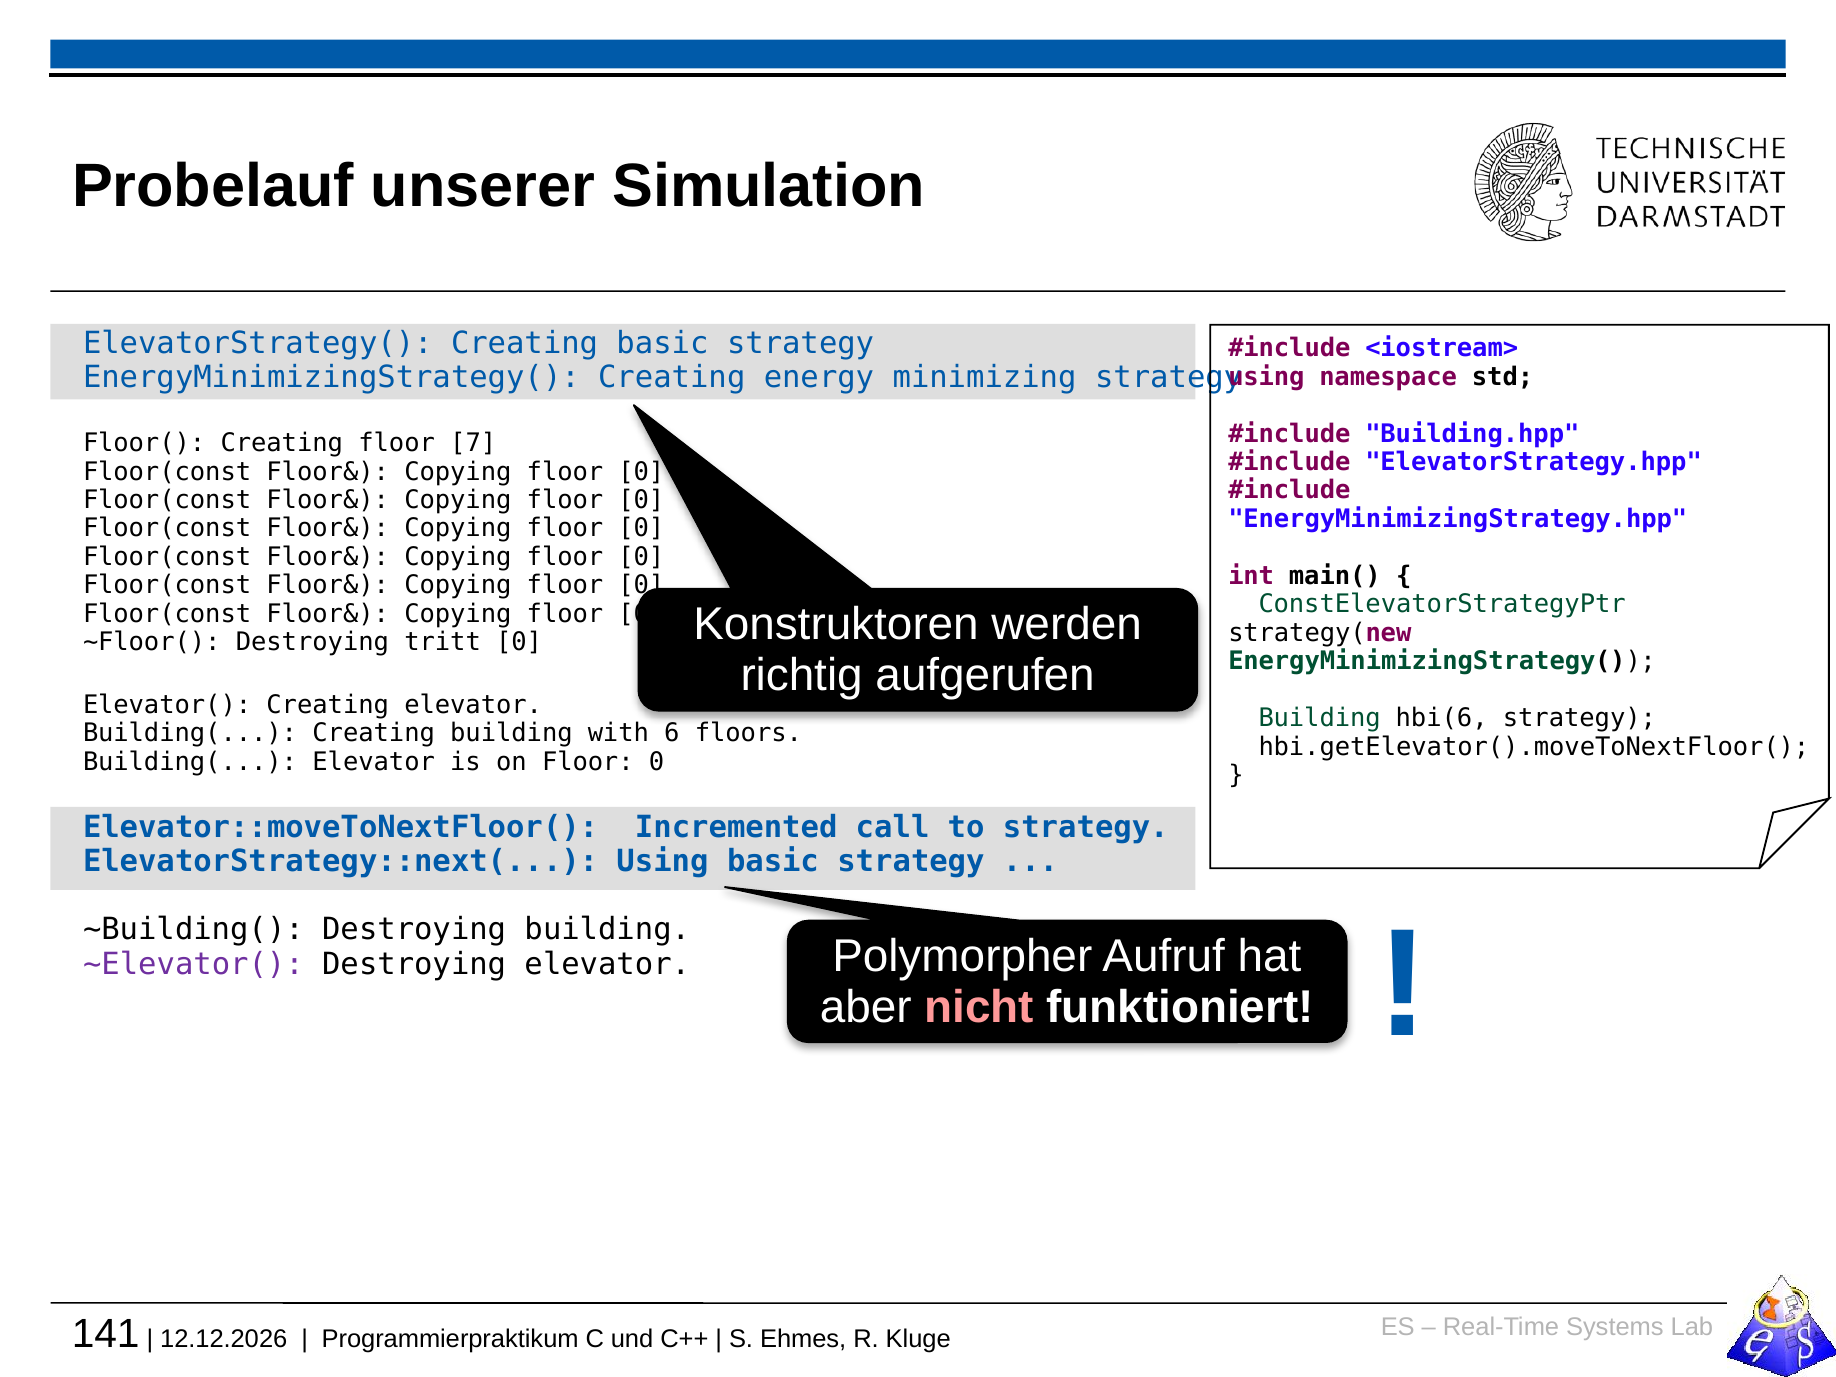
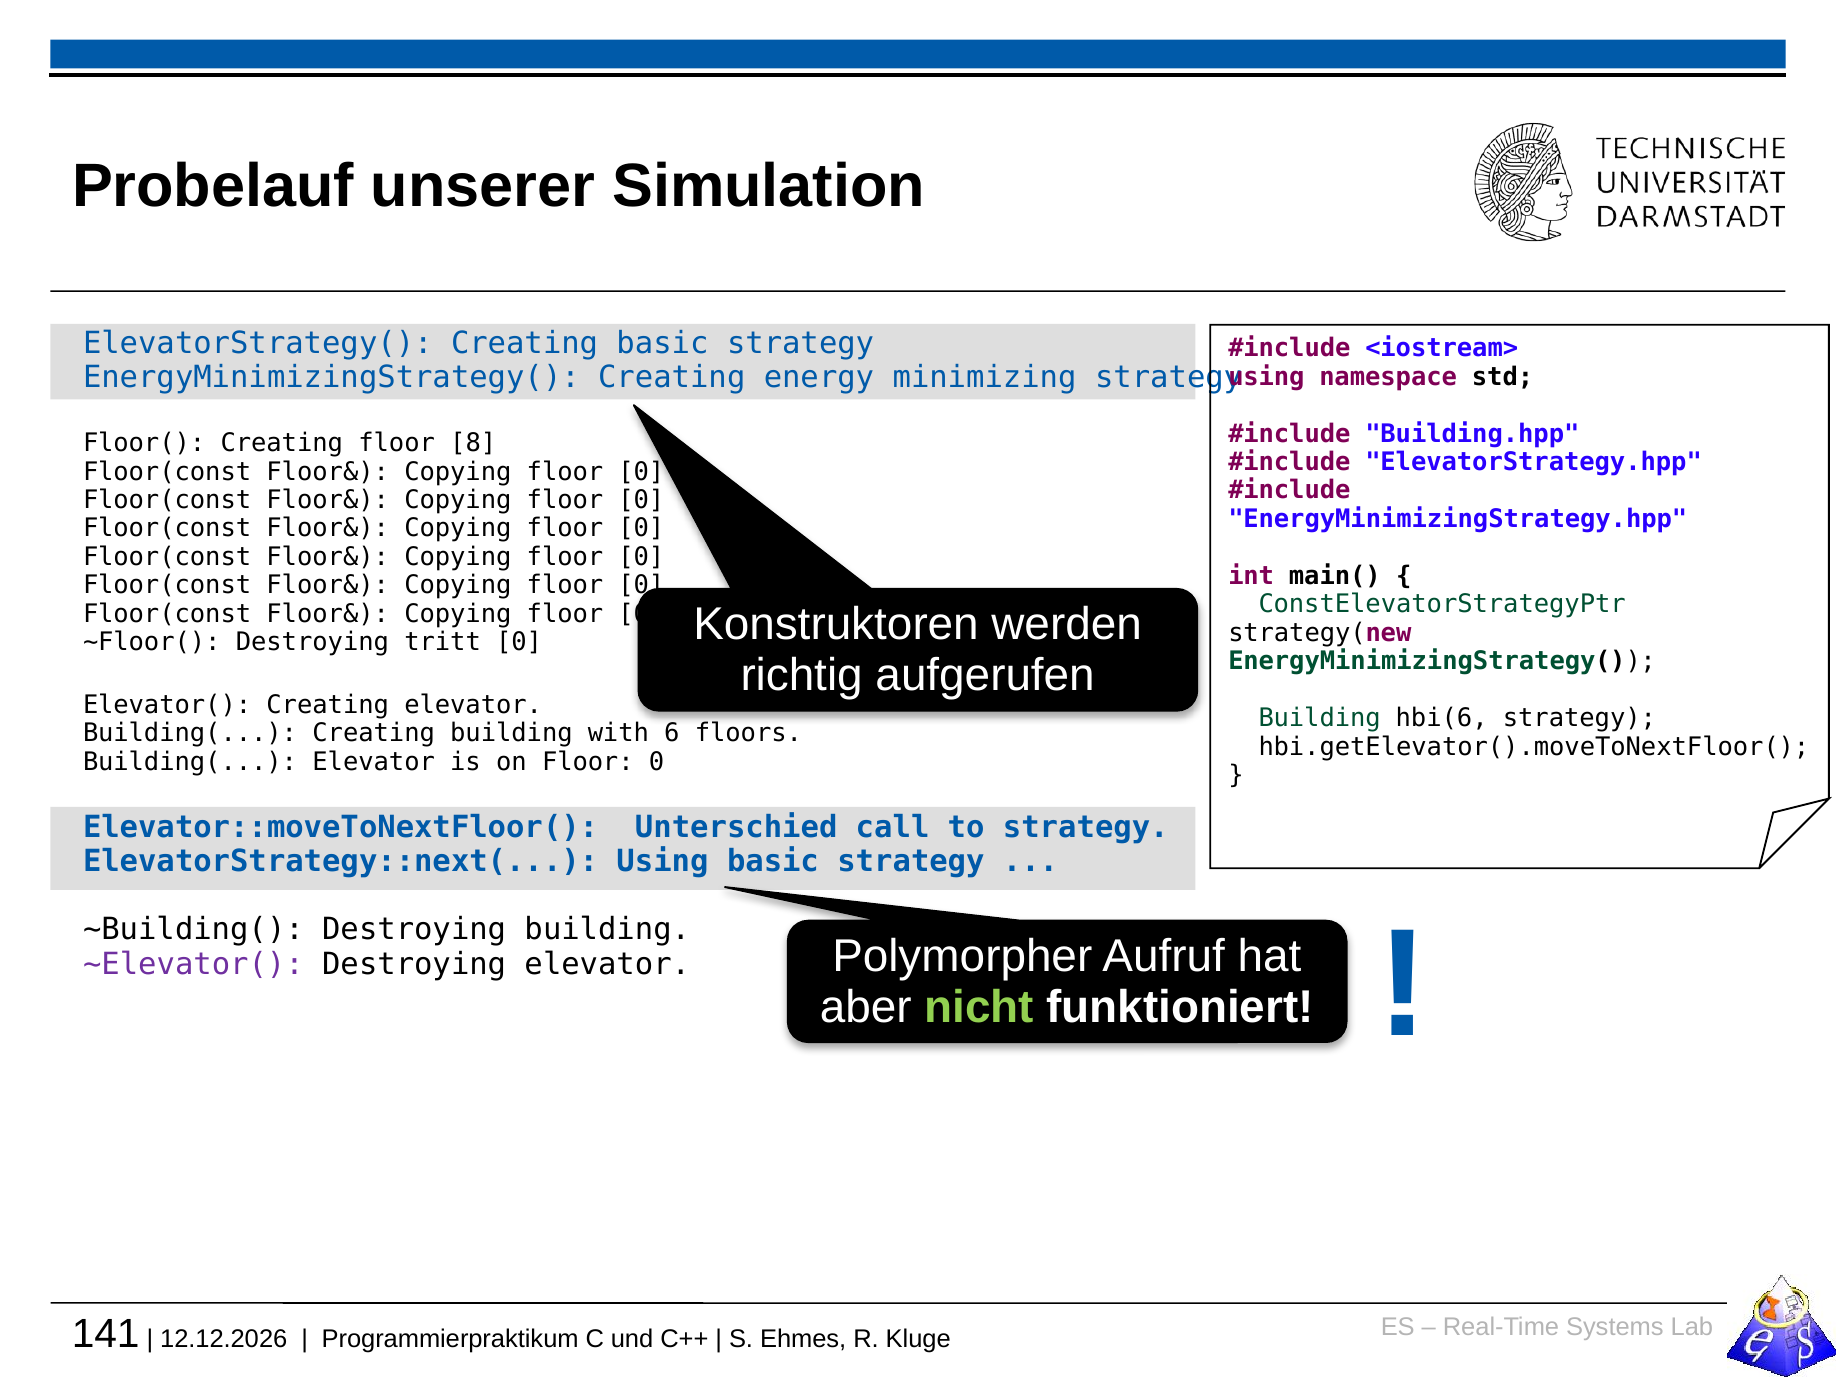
7: 7 -> 8 (473, 443)
Incremented: Incremented -> Unterschied (736, 828)
nicht colour: pink -> light green (979, 1007)
